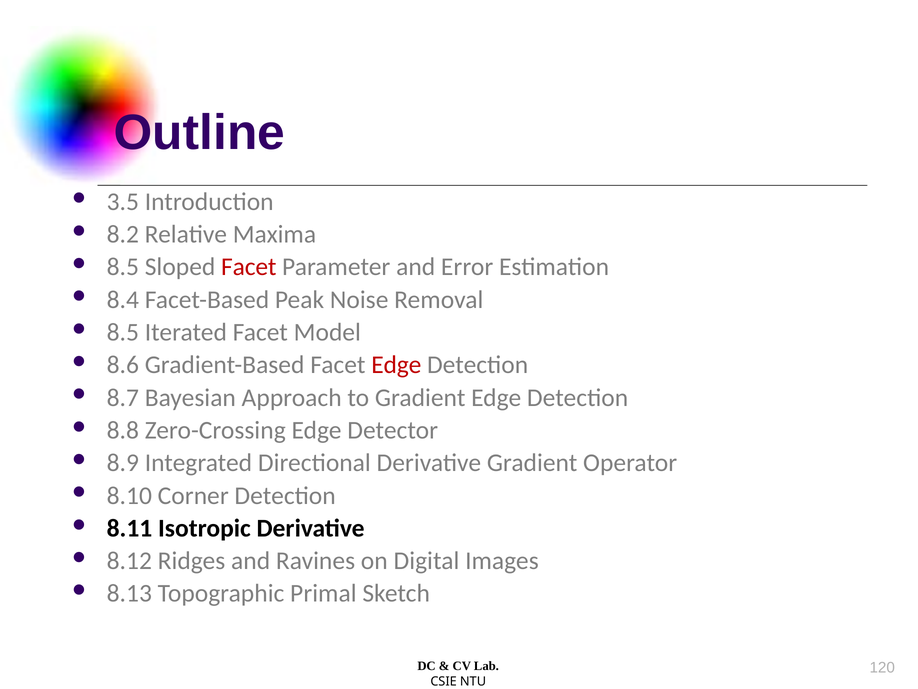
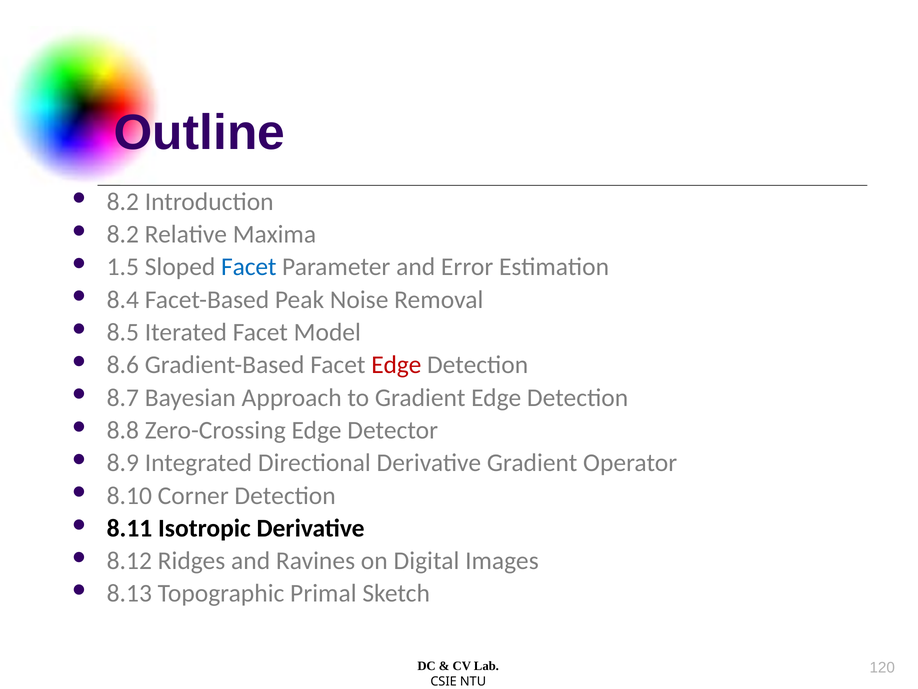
3.5: 3.5 -> 8.2 (123, 201)
8.5: 8.5 -> 1.5 (123, 267)
Facet colour: red -> blue (249, 267)
